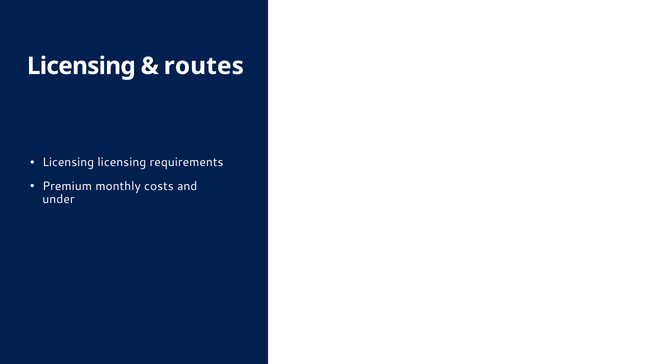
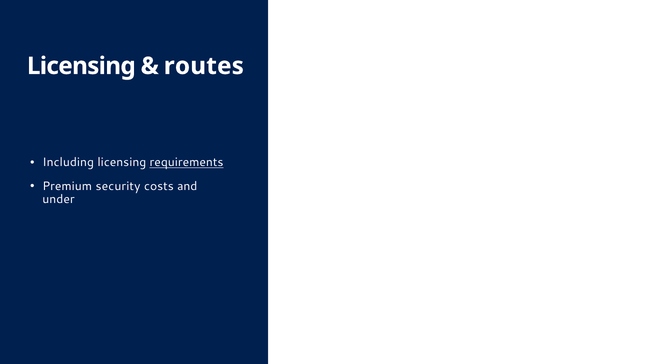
Licensing: Licensing -> Including (68, 162)
requirements underline: none -> present (187, 162)
monthly: monthly -> security (118, 186)
